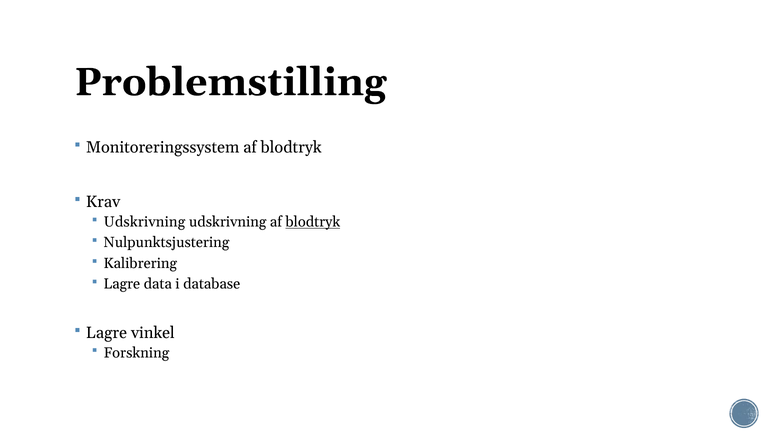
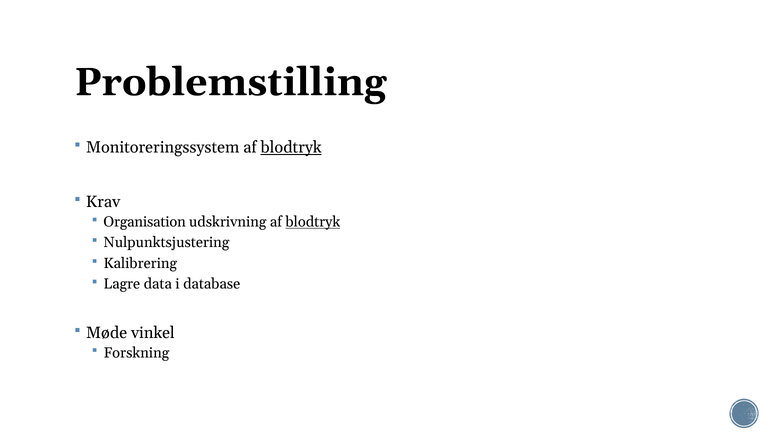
blodtryk underline: none -> present (291, 147)
Udskrivning: Udskrivning -> Organisation (145, 222)
Lagre: Lagre -> Møde (107, 333)
